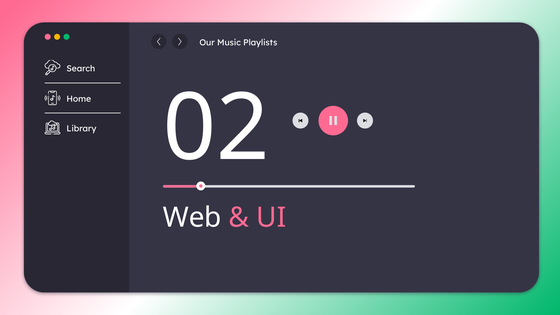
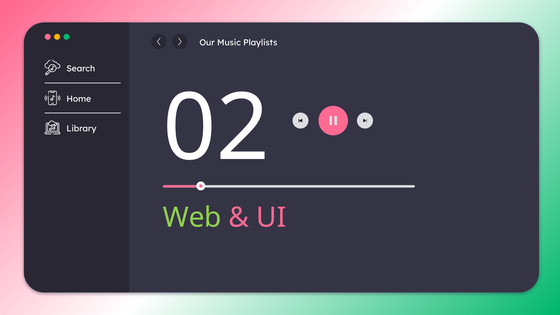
Web colour: white -> light green (192, 218)
